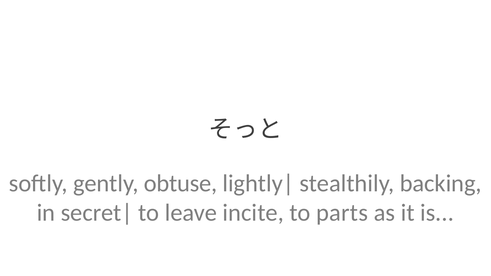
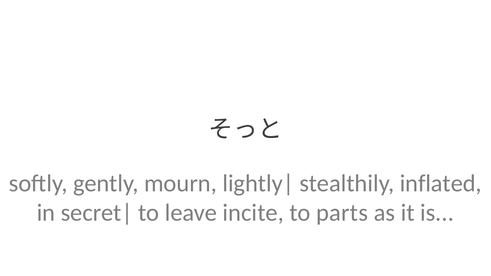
obtuse: obtuse -> mourn (180, 183)
backing: backing -> inflated (441, 183)
